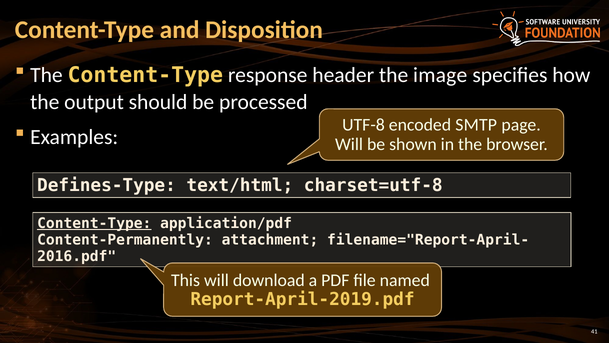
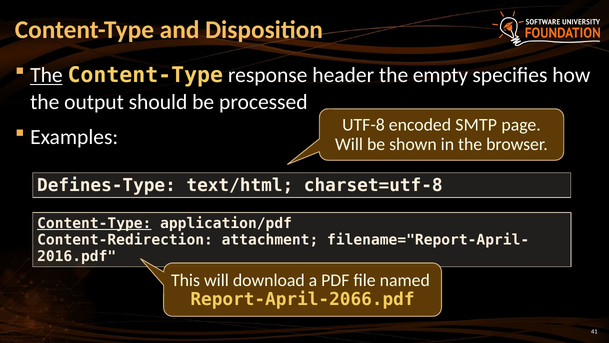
The underline: none -> present (46, 75)
image: image -> empty (440, 75)
Content-Permanently: Content-Permanently -> Content-Redirection (125, 240)
Report-April-2019.pdf: Report-April-2019.pdf -> Report-April-2066.pdf (303, 299)
